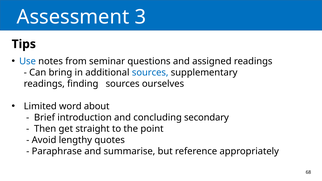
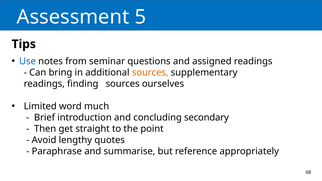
3: 3 -> 5 (140, 17)
sources colour: blue -> orange (150, 73)
about: about -> much (97, 106)
